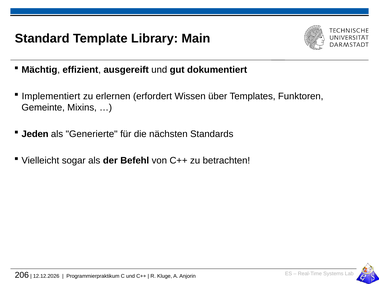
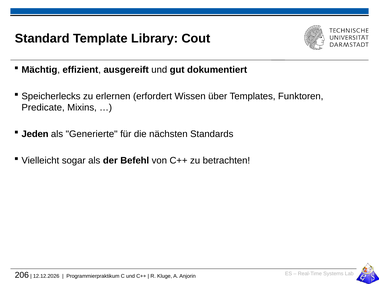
Main: Main -> Cout (196, 39)
Implementiert: Implementiert -> Speicherlecks (51, 96)
Gemeinte: Gemeinte -> Predicate (43, 108)
